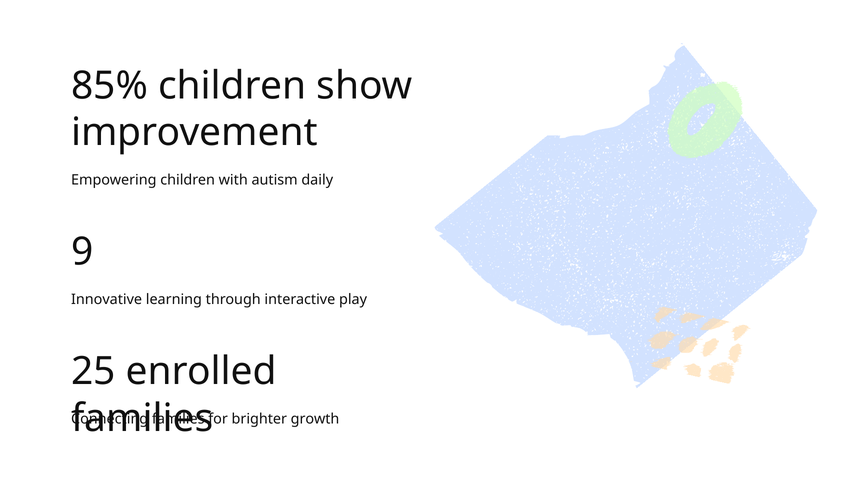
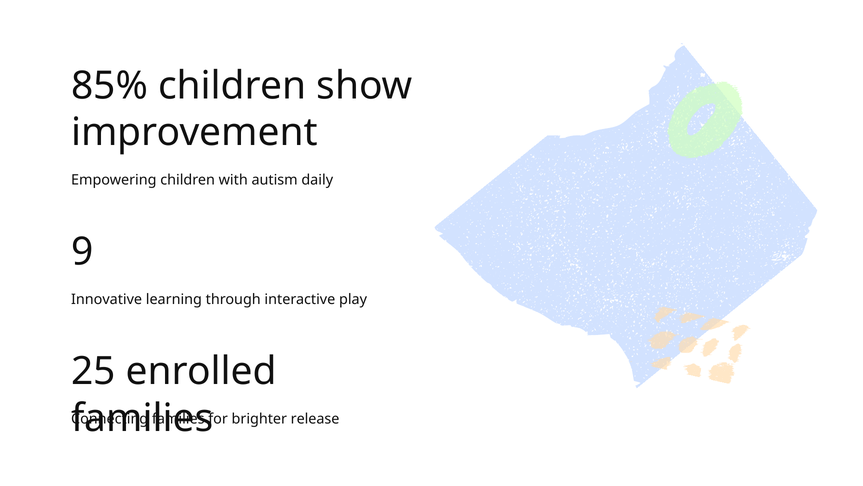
growth: growth -> release (315, 418)
